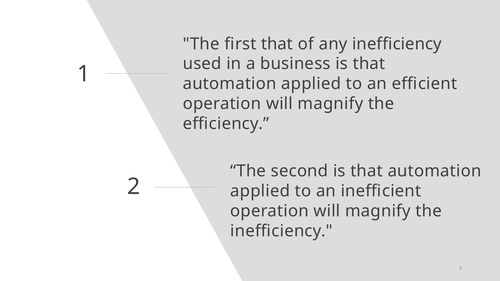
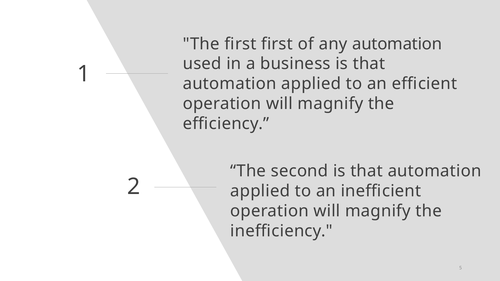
first that: that -> first (277, 44)
any inefficiency: inefficiency -> automation (397, 44)
